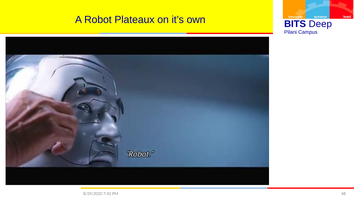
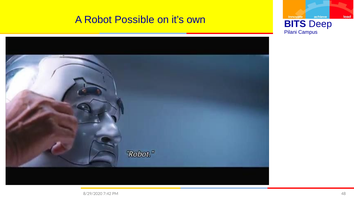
Plateaux: Plateaux -> Possible (134, 20)
